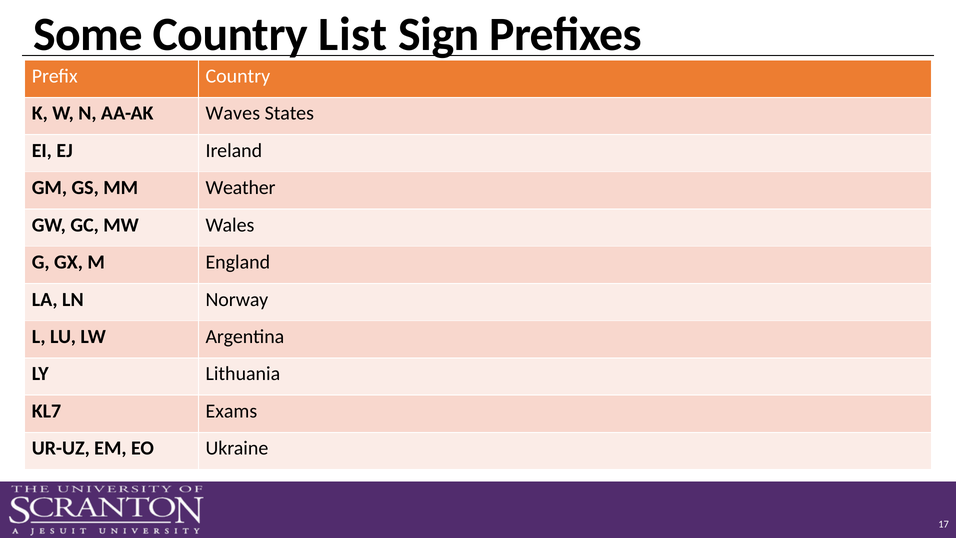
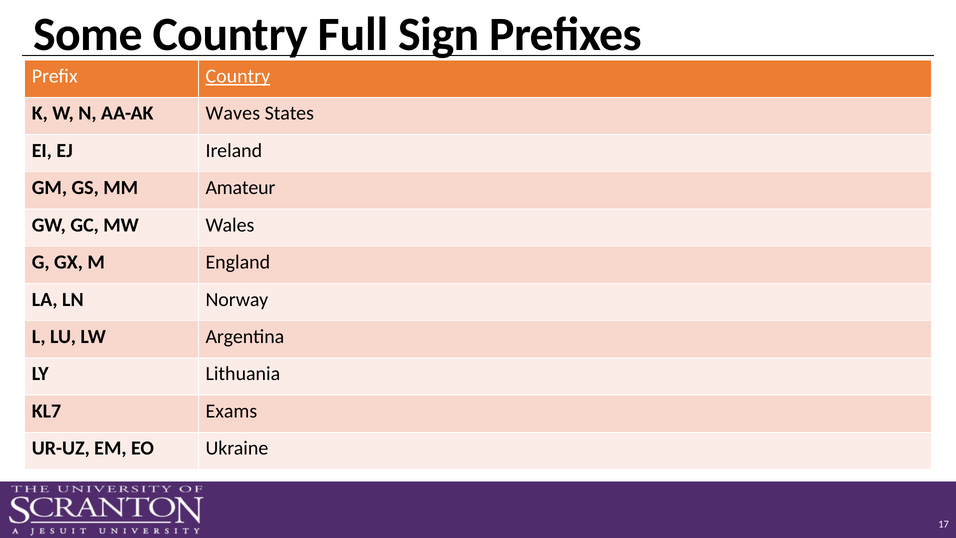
List: List -> Full (353, 35)
Country underline: none -> present (238, 76)
Weather: Weather -> Amateur (240, 188)
